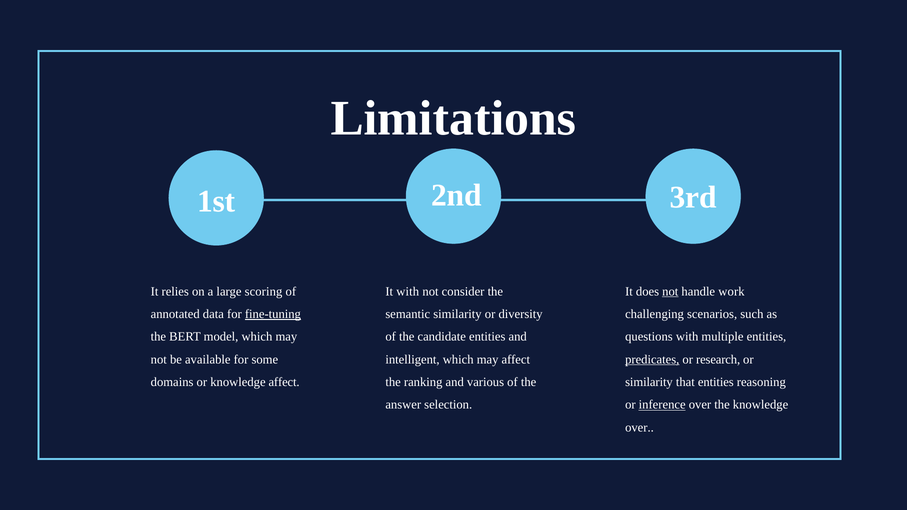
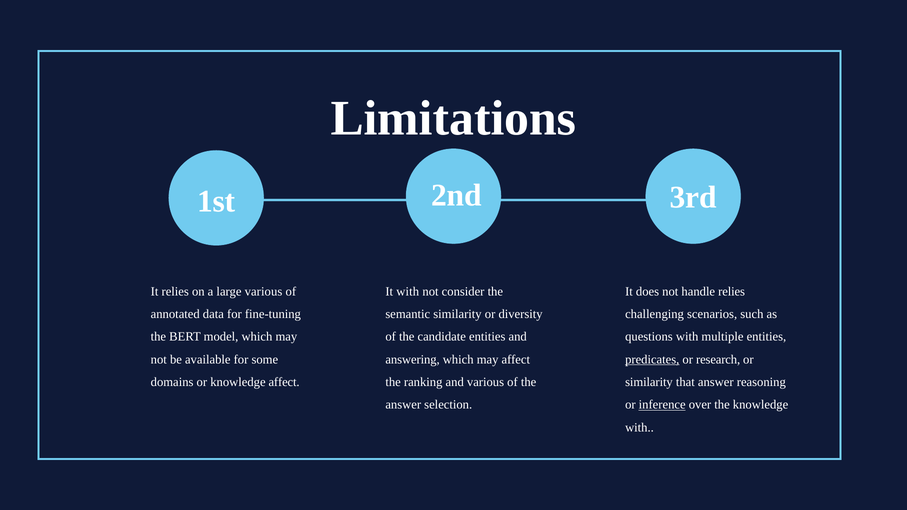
large scoring: scoring -> various (263, 292)
not underline: present -> none (670, 291)
handle work: work -> relies (732, 291)
fine-tuning underline: present -> none (273, 314)
intelligent: intelligent -> answering (413, 360)
that entities: entities -> answer (716, 382)
over: over -> with (639, 428)
